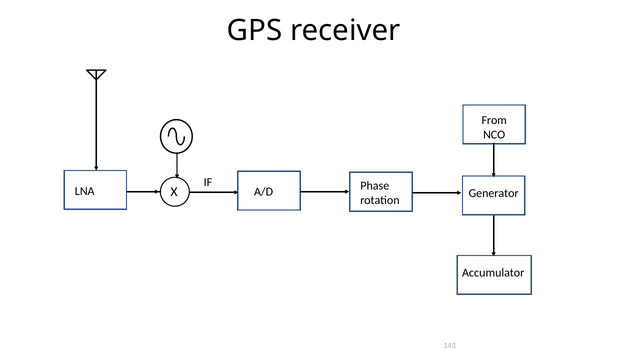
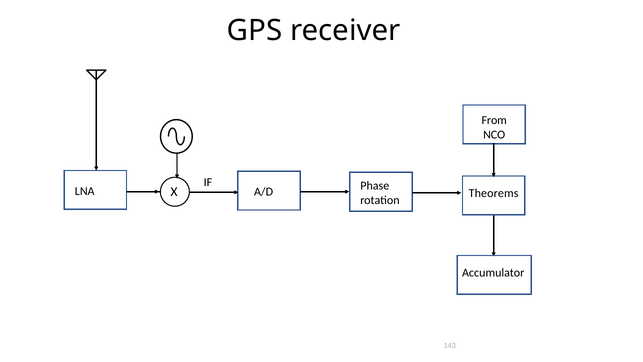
Generator: Generator -> Theorems (494, 193)
